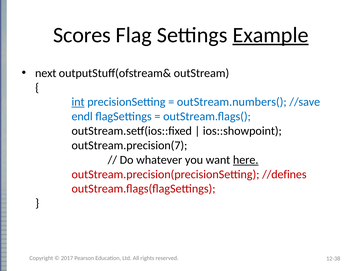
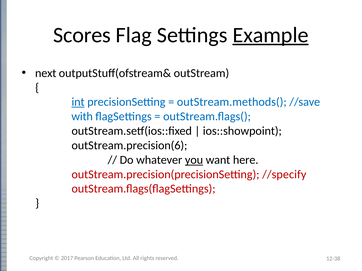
outStream.numbers(: outStream.numbers( -> outStream.methods( (232, 102)
endl: endl -> with (82, 117)
outStream.precision(7: outStream.precision(7 -> outStream.precision(6 (129, 146)
you underline: none -> present (194, 160)
here underline: present -> none (246, 160)
//defines: //defines -> //specify (284, 175)
